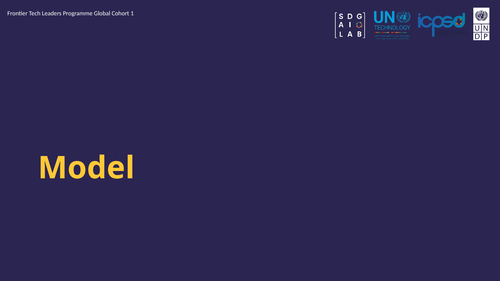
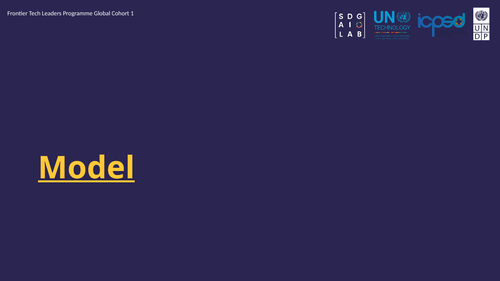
Model underline: none -> present (86, 168)
